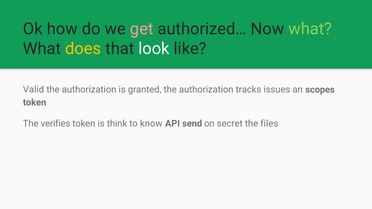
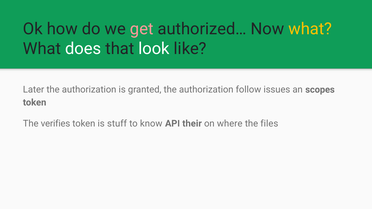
what colour: light green -> yellow (310, 29)
does colour: yellow -> white (83, 49)
Valid: Valid -> Later (34, 90)
tracks: tracks -> follow (248, 90)
think: think -> stuff (117, 124)
send: send -> their (192, 124)
secret: secret -> where (230, 124)
